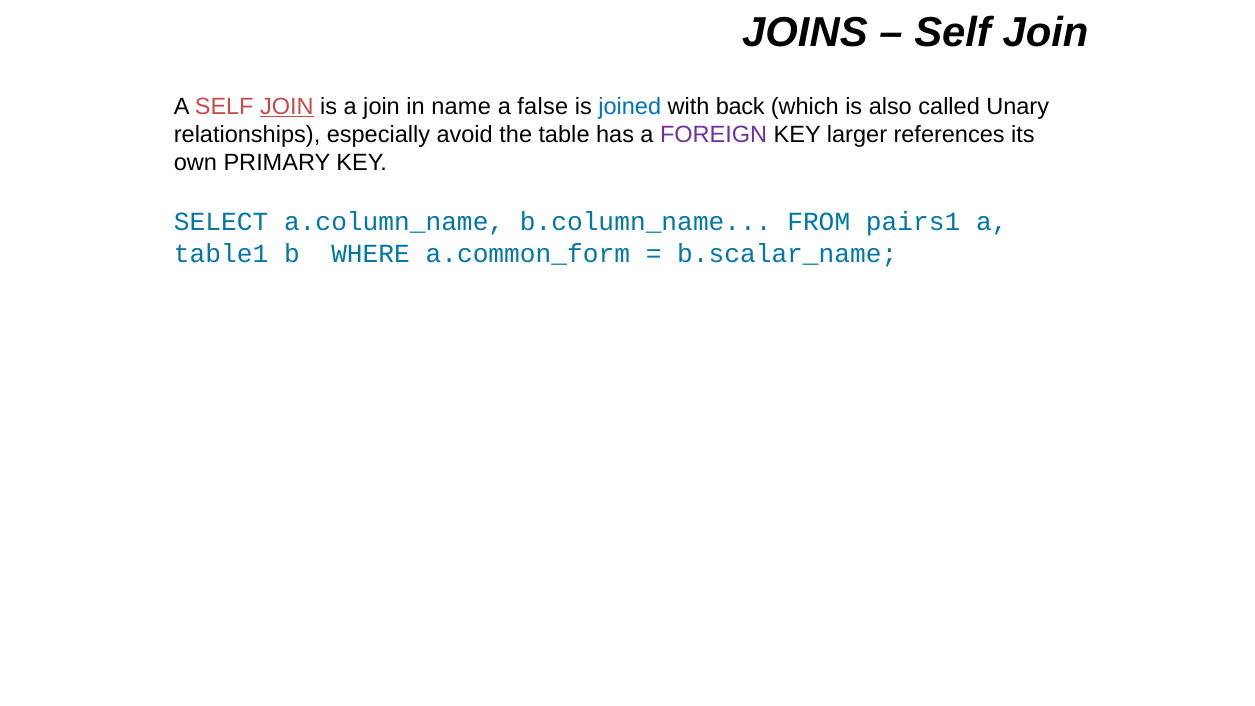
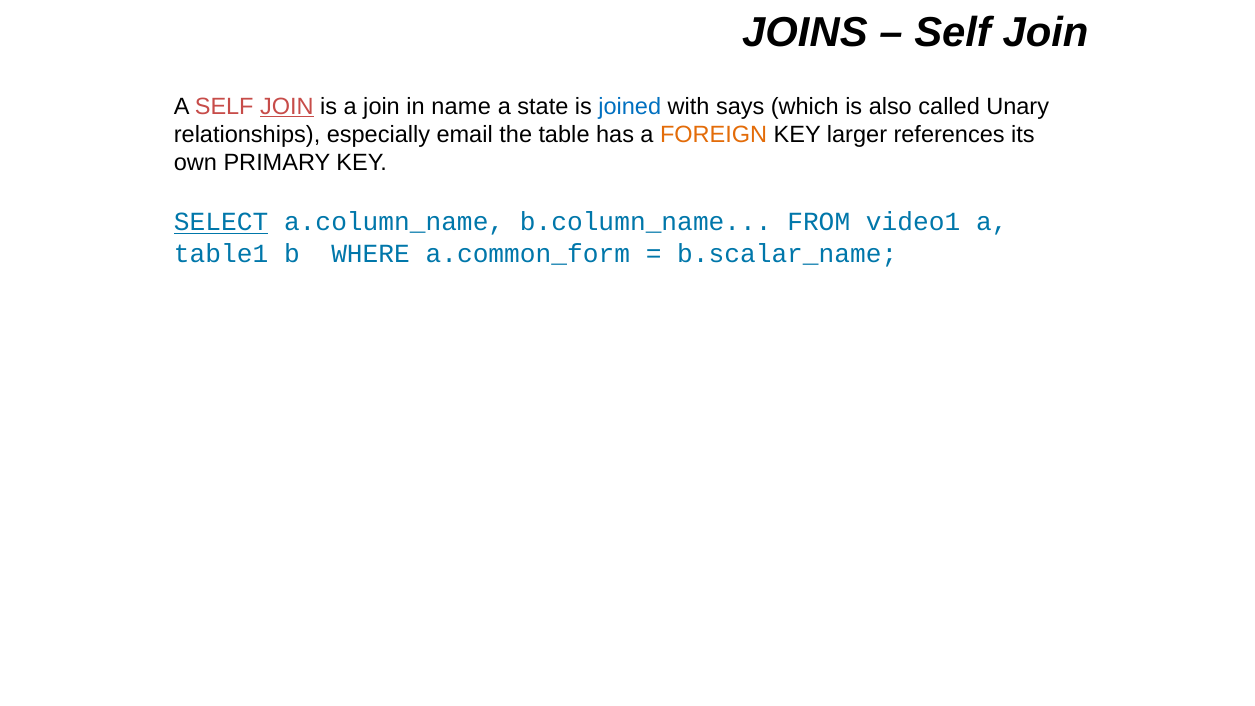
false: false -> state (543, 107)
back: back -> says (740, 107)
avoid: avoid -> email (465, 135)
FOREIGN colour: purple -> orange (714, 135)
SELECT underline: none -> present (221, 222)
pairs1: pairs1 -> video1 (913, 222)
